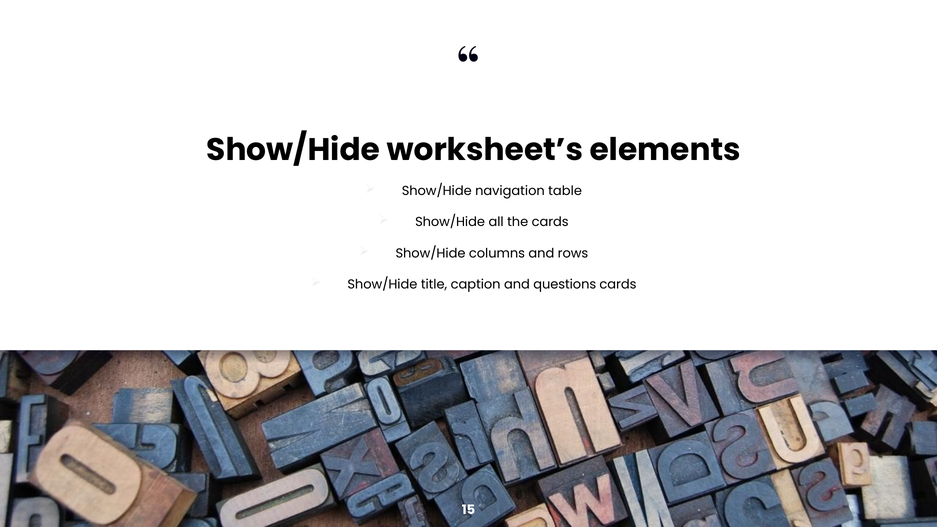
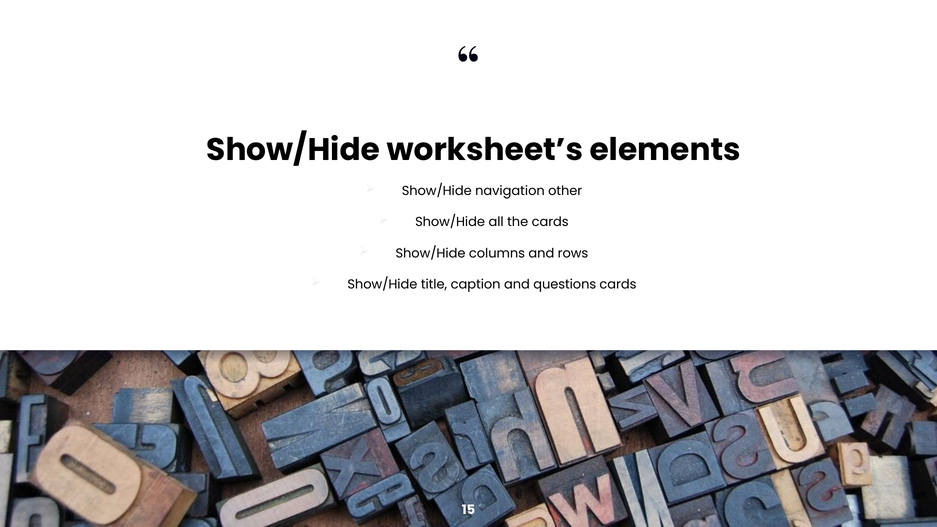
table: table -> other (565, 191)
